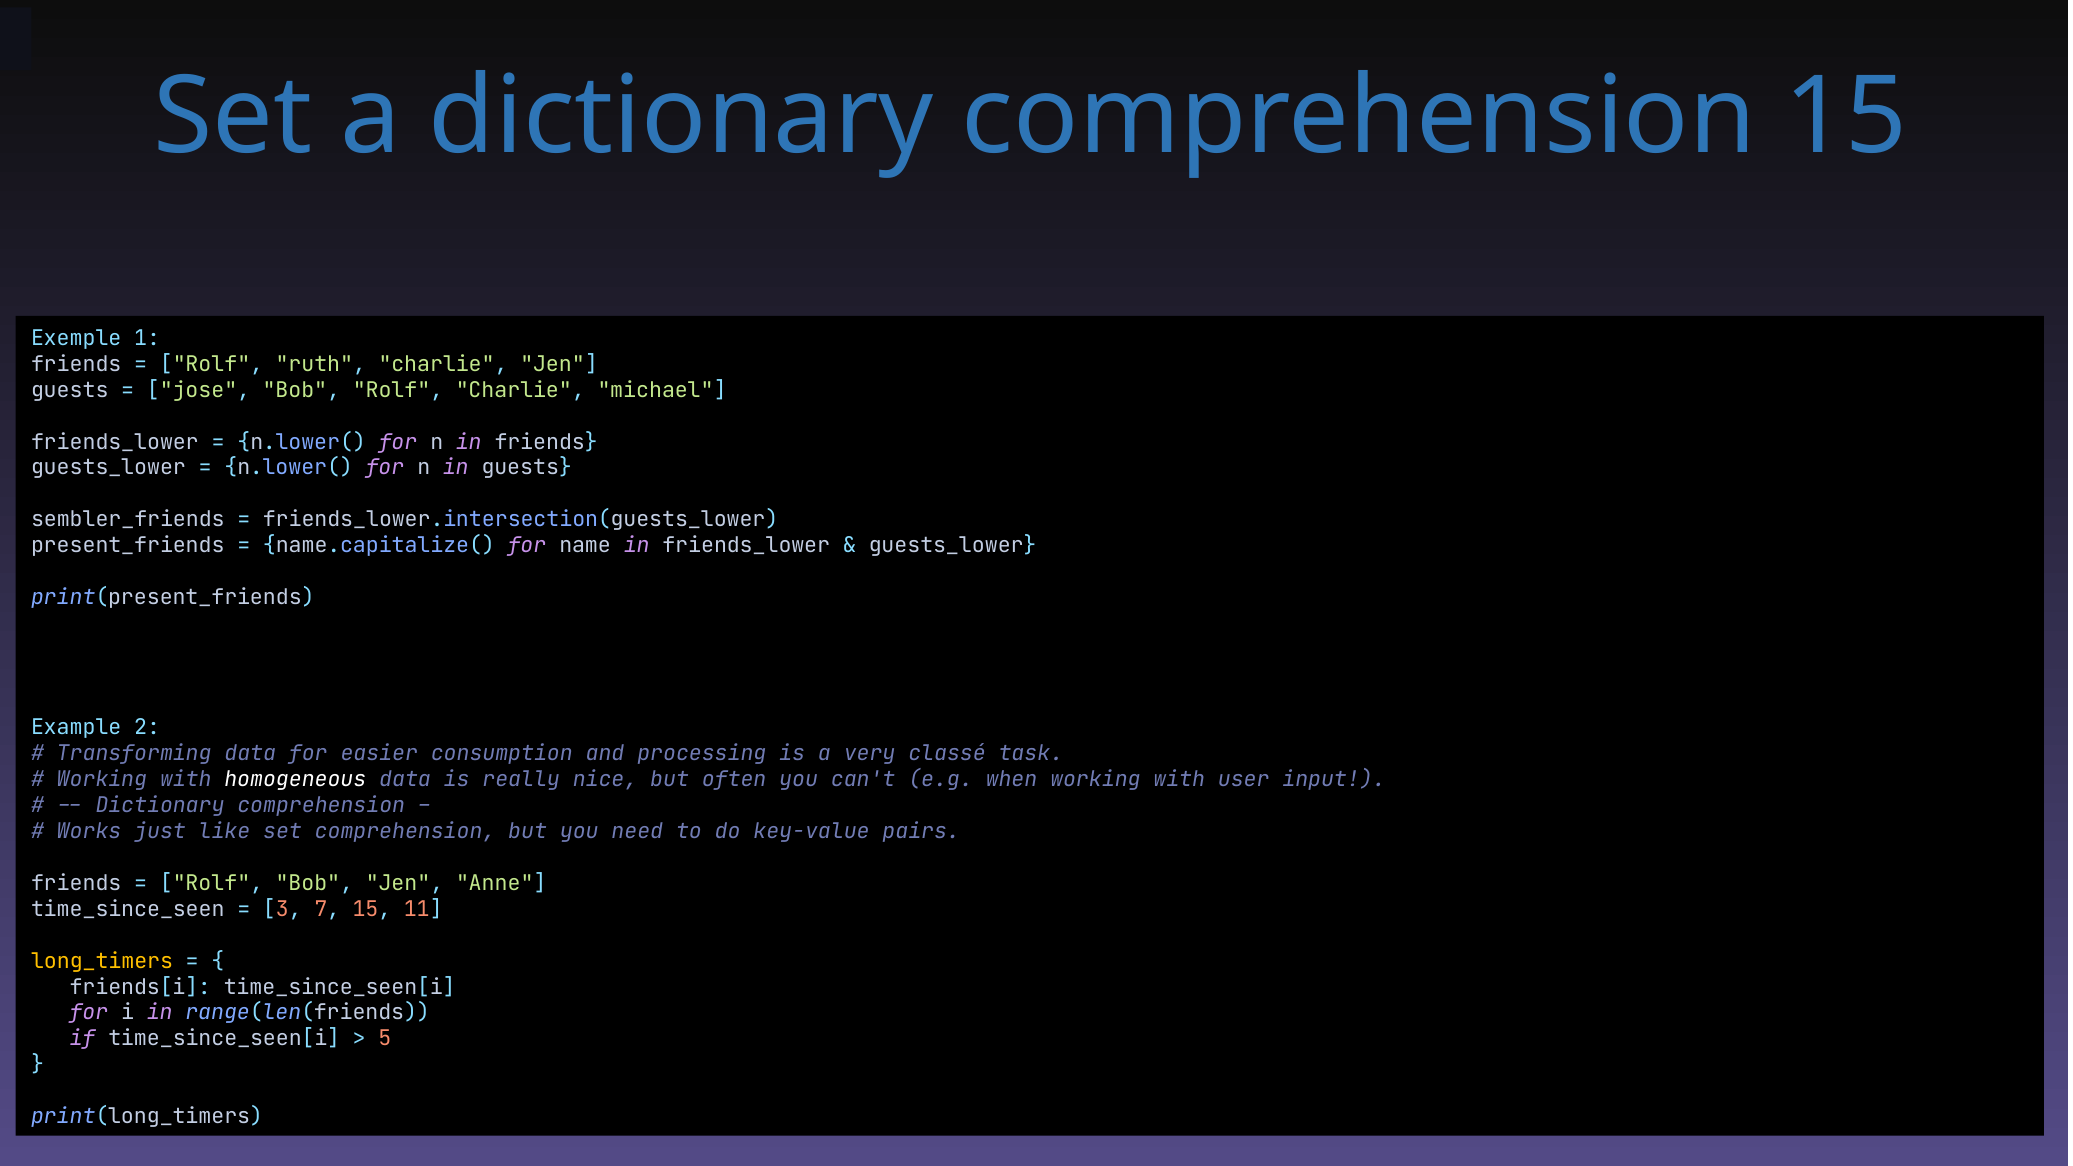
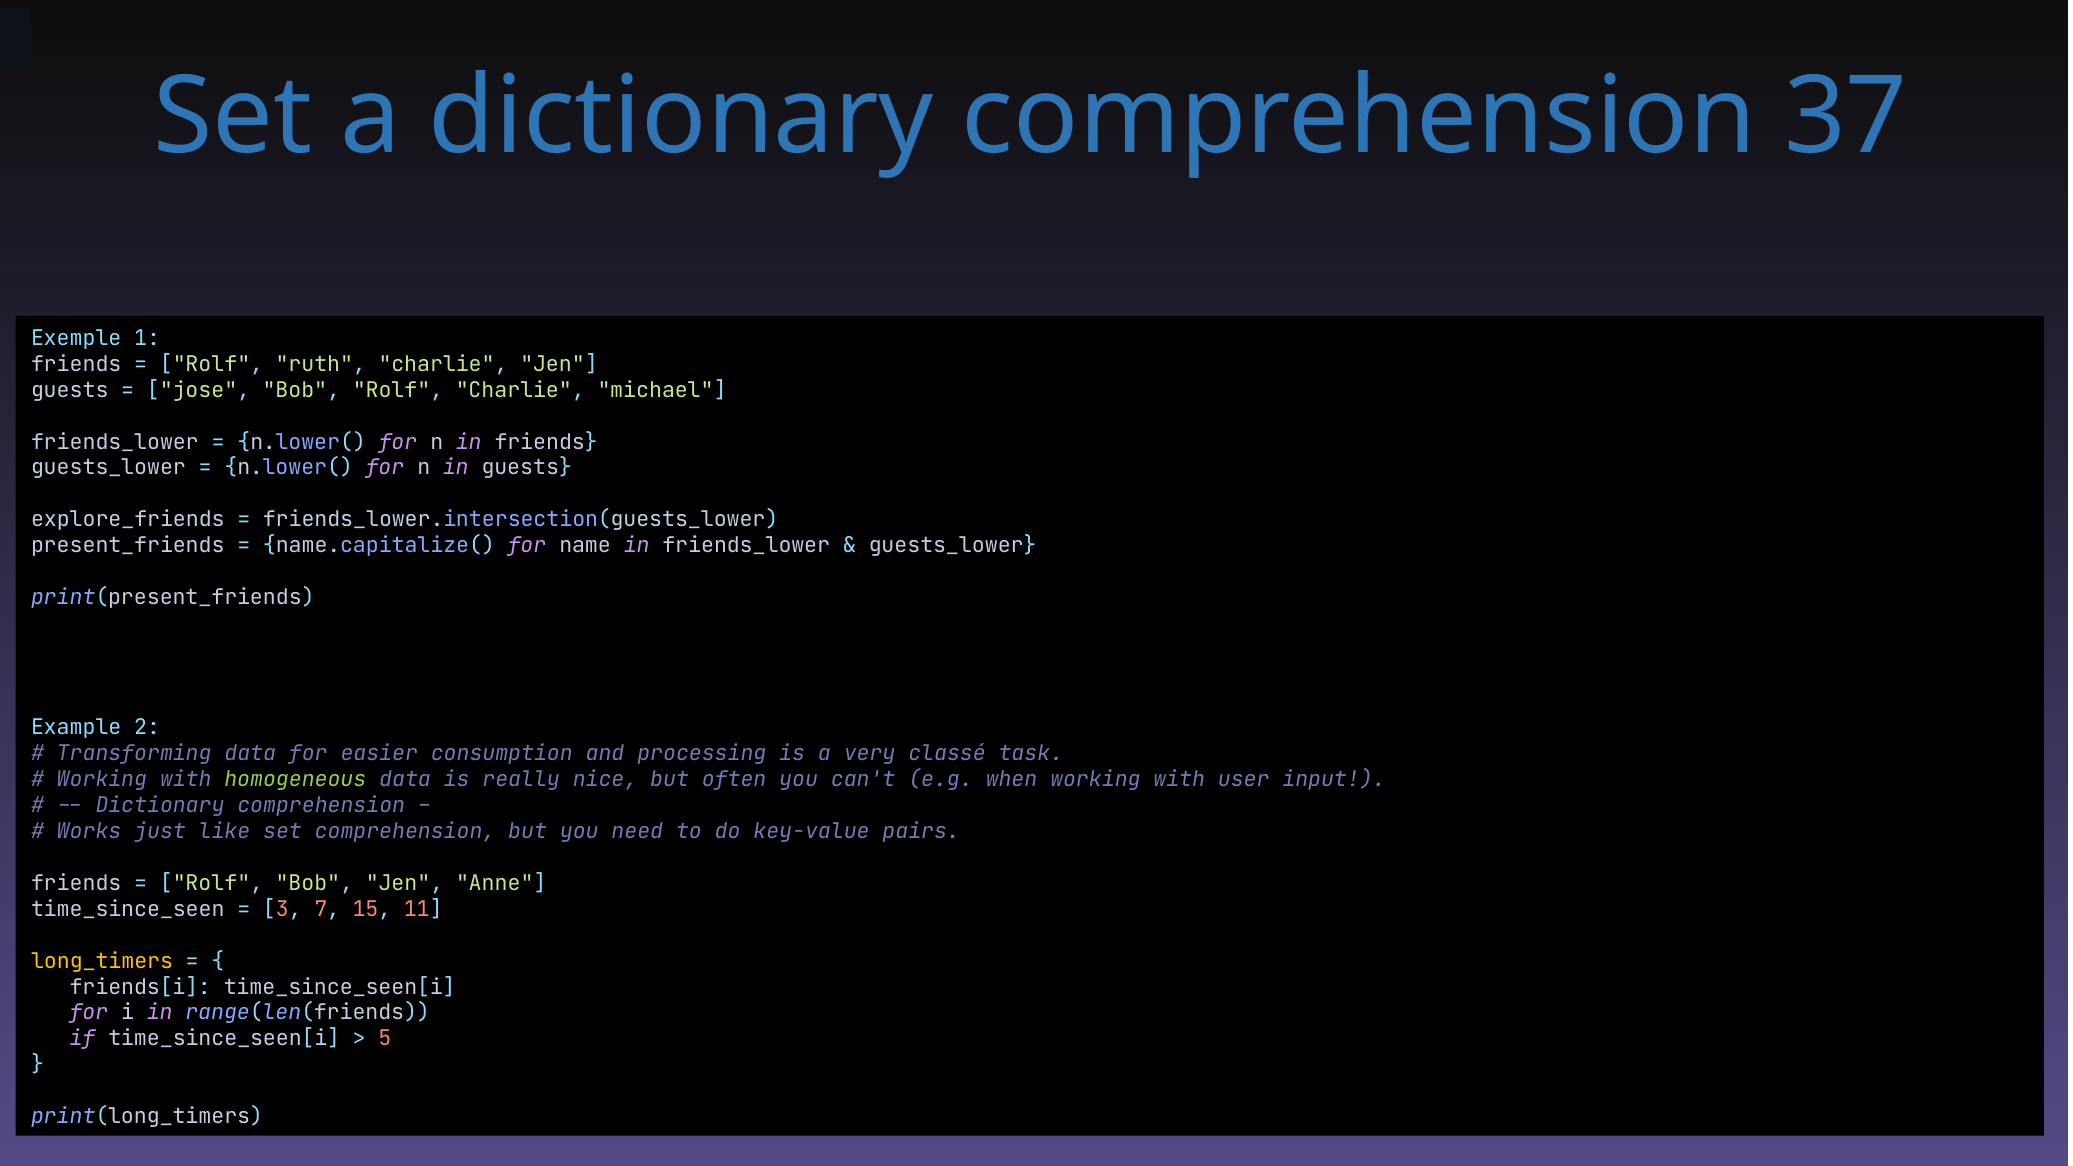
comprehension 15: 15 -> 37 (1846, 117)
sembler_friends: sembler_friends -> explore_friends (128, 520)
homogeneous colour: white -> light green (295, 779)
